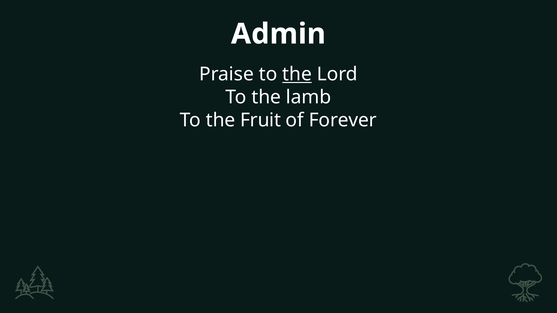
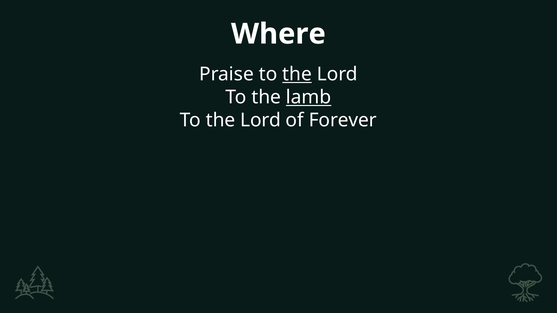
Admin: Admin -> Where (278, 34)
lamb underline: none -> present (309, 97)
Fruit: Fruit -> Lord (261, 120)
